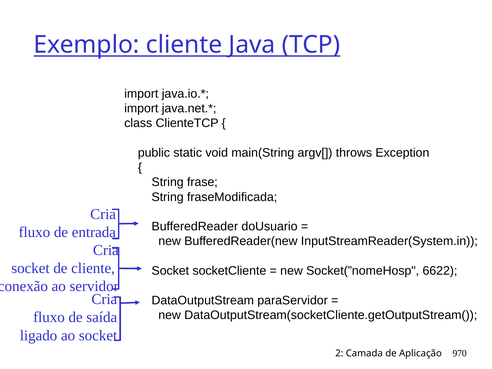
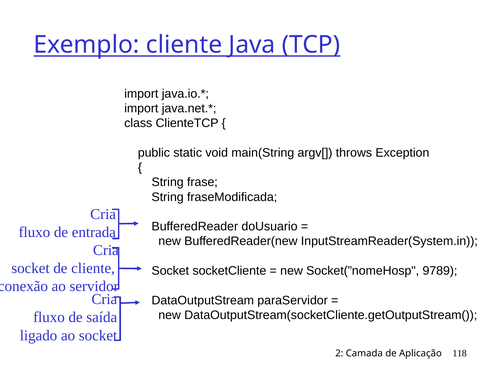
6622: 6622 -> 9789 (440, 271)
970: 970 -> 118 (460, 353)
